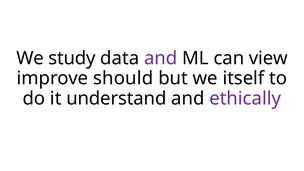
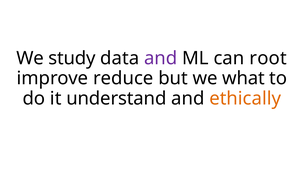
view: view -> root (268, 58)
should: should -> reduce (123, 78)
itself: itself -> what (244, 78)
ethically colour: purple -> orange (245, 98)
